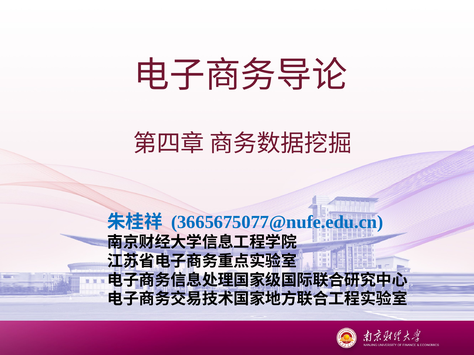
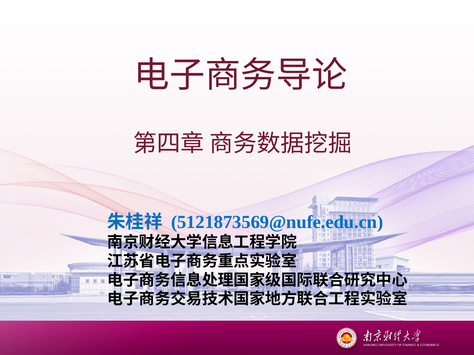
3665675077@nufe.edu.cn: 3665675077@nufe.edu.cn -> 5121873569@nufe.edu.cn (277, 222)
